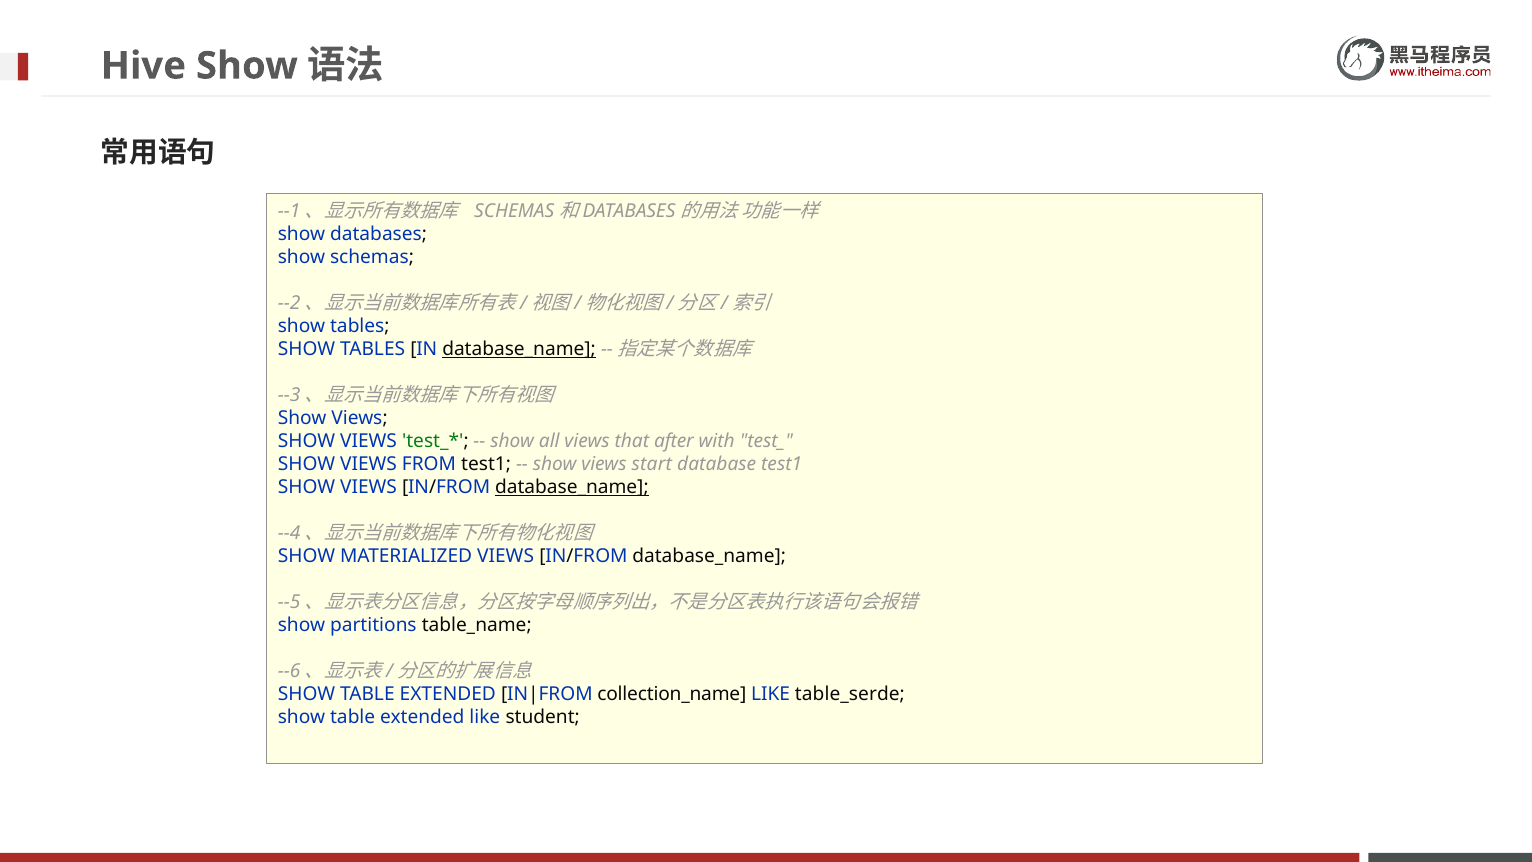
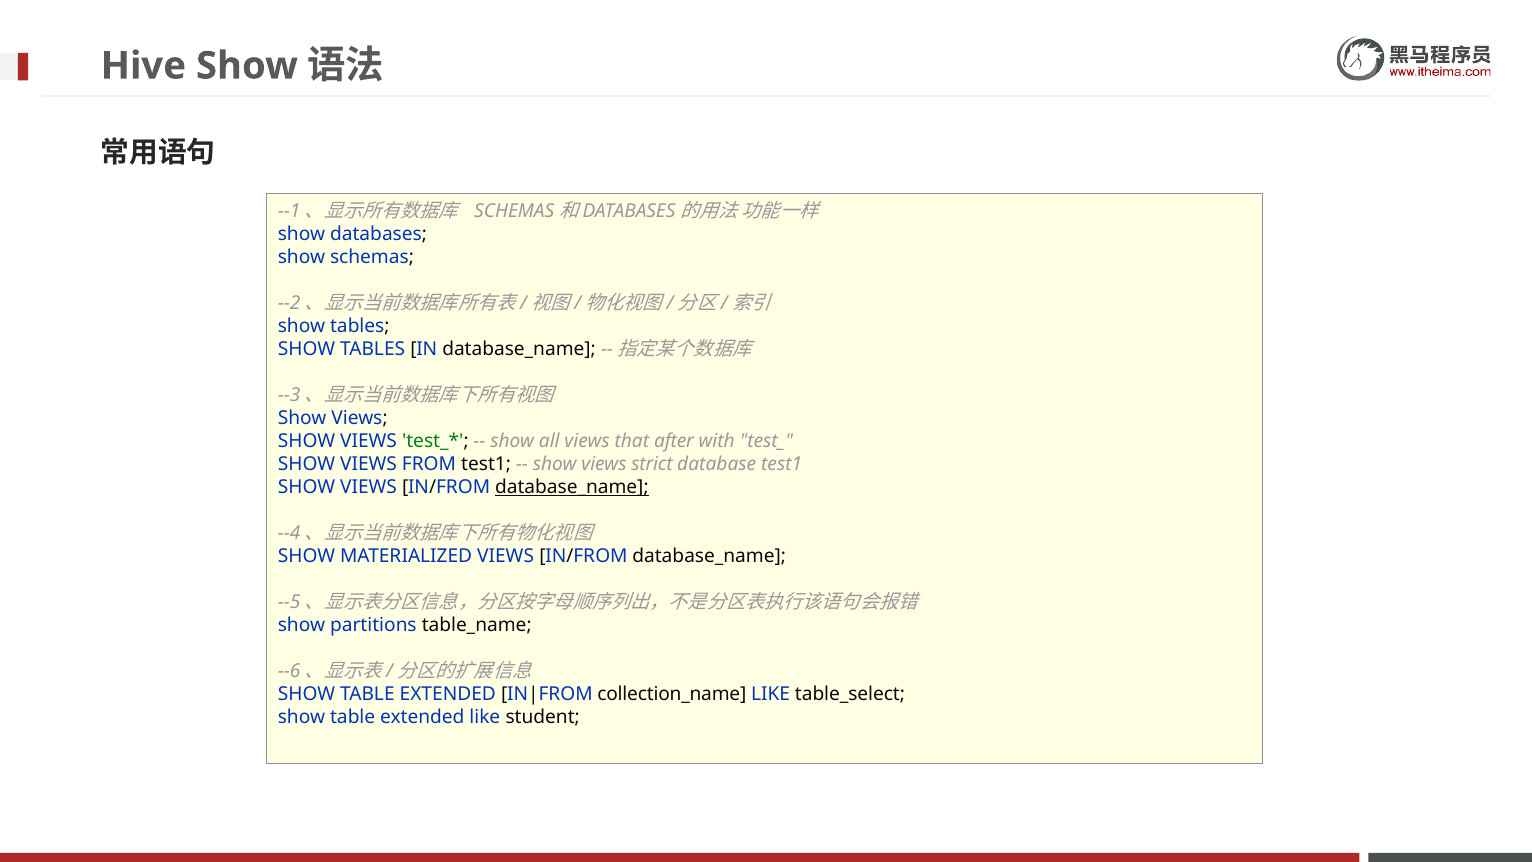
database_name underline: present -> none (519, 349)
start: start -> strict (652, 464)
table_serde: table_serde -> table_select (850, 694)
